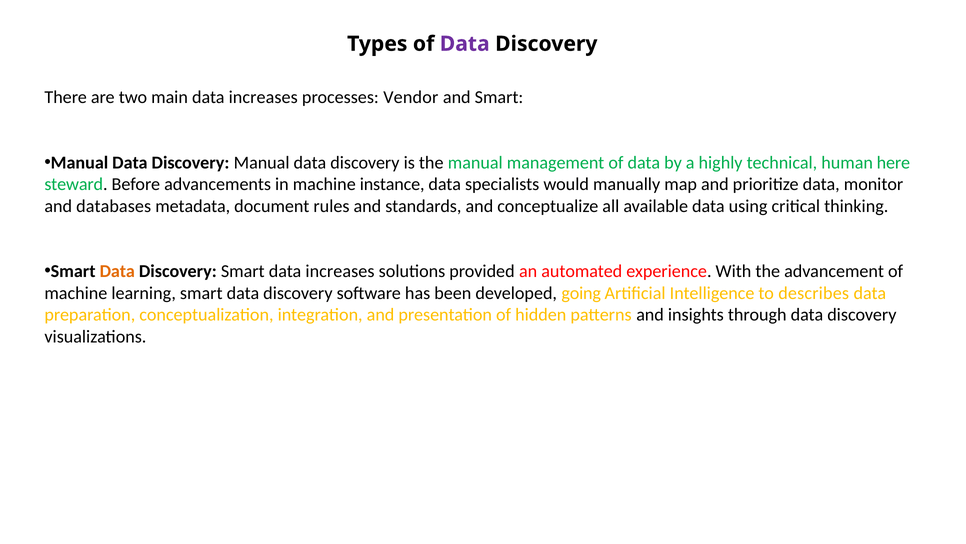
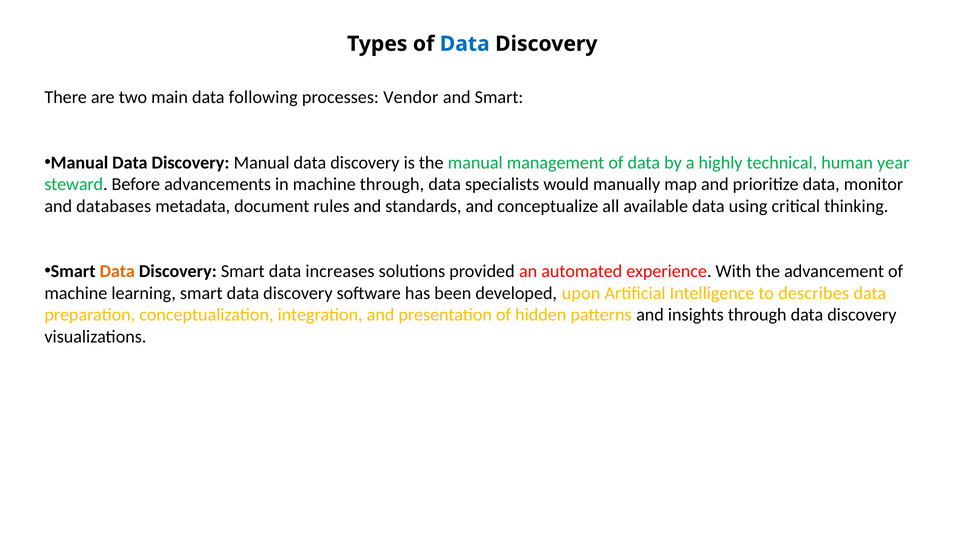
Data colour: purple -> blue (465, 44)
main data increases: increases -> following (263, 97)
here: here -> year (893, 162)
machine instance: instance -> through (392, 184)
going: going -> upon (581, 293)
